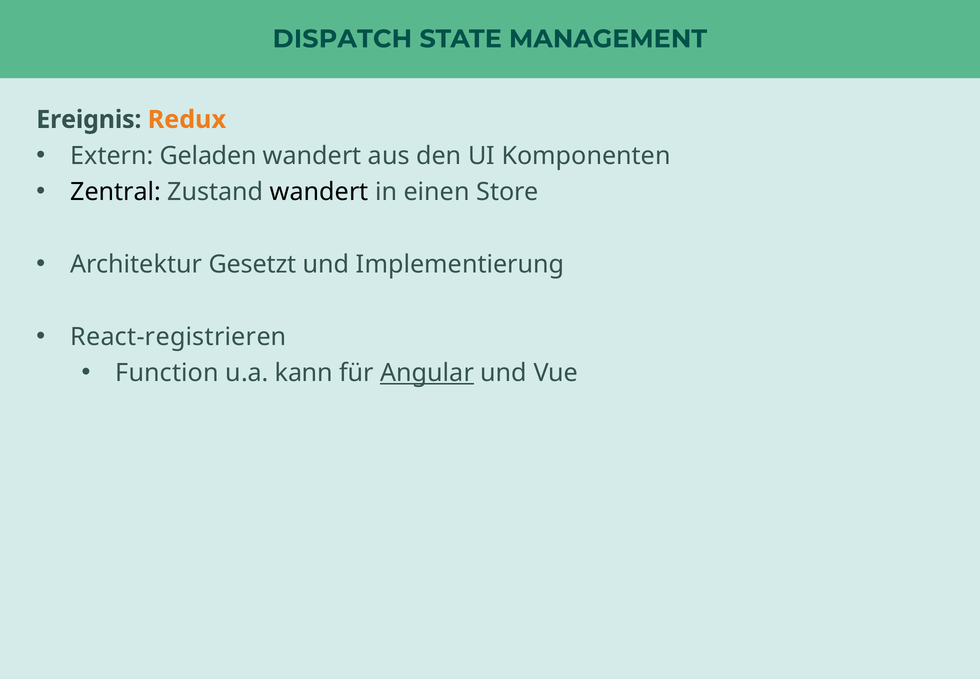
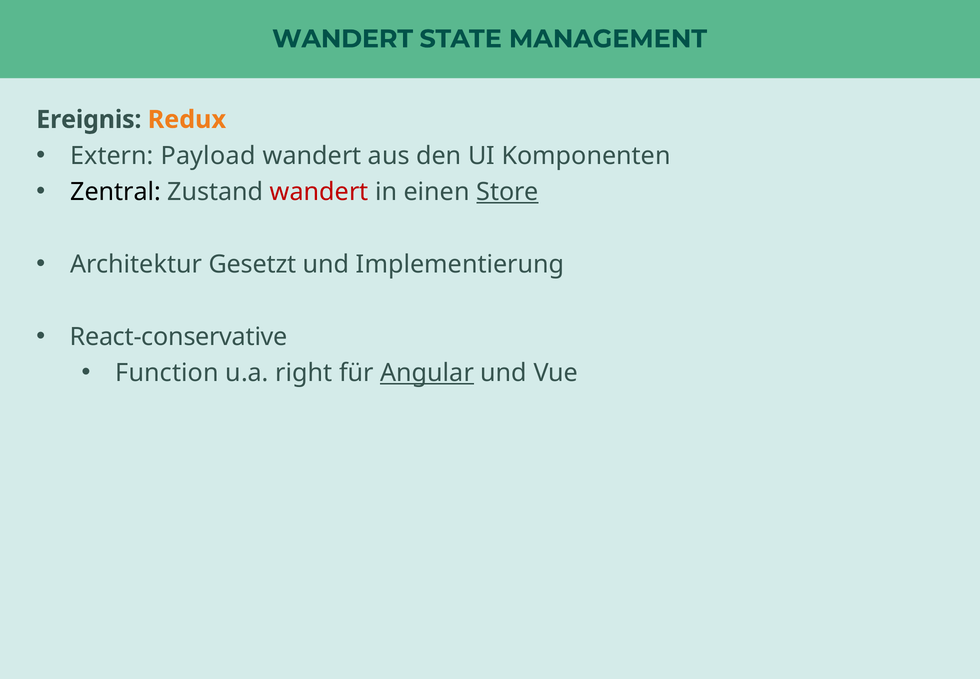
DISPATCH: DISPATCH -> WANDERT (343, 39)
Geladen: Geladen -> Payload (208, 156)
wandert colour: black -> red (319, 192)
Store underline: none -> present (508, 192)
React-registrieren: React-registrieren -> React-conservative (179, 337)
kann: kann -> right (304, 373)
